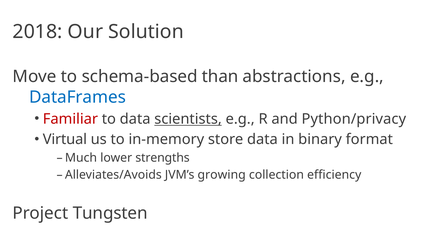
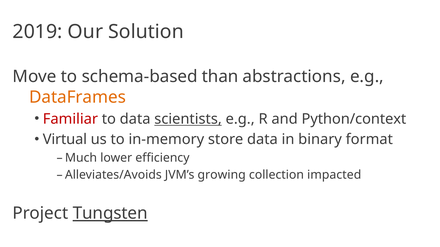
2018: 2018 -> 2019 (38, 32)
DataFrames colour: blue -> orange (78, 97)
Python/privacy: Python/privacy -> Python/context (354, 119)
strengths: strengths -> efficiency (162, 158)
efficiency: efficiency -> impacted (334, 175)
Tungsten underline: none -> present (110, 214)
